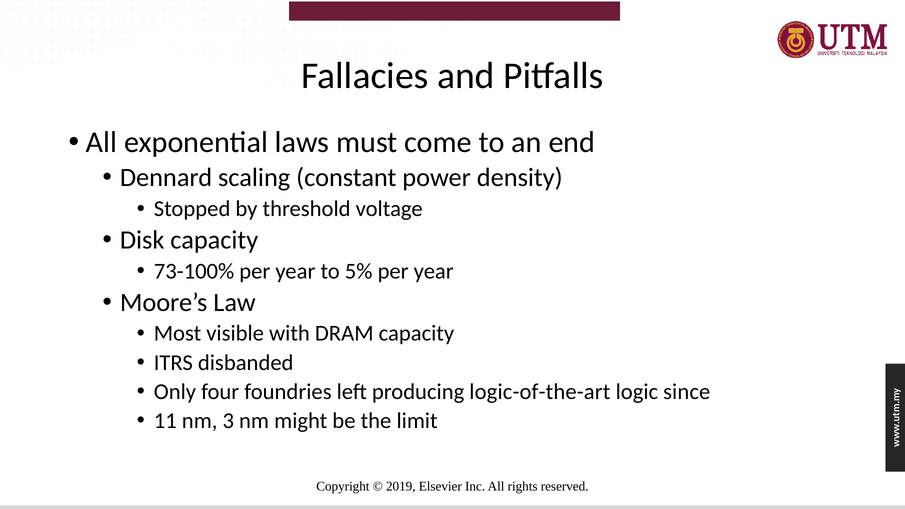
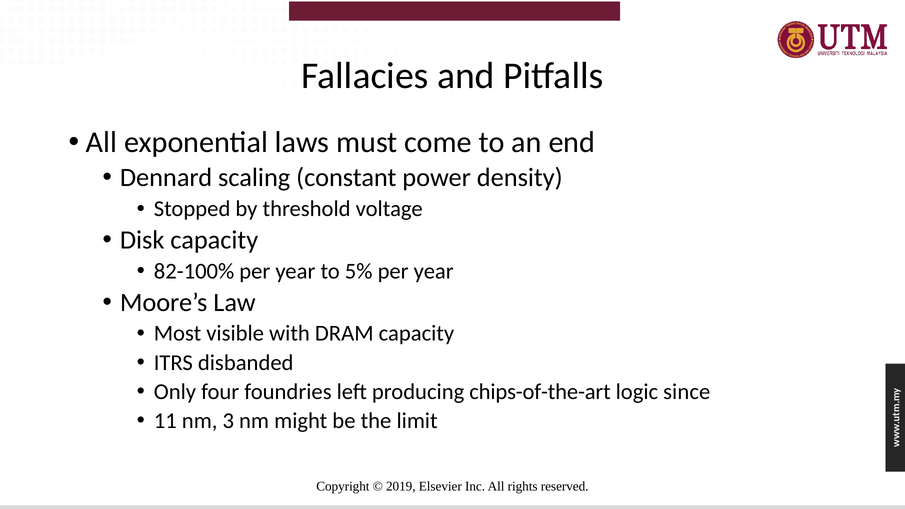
73-100%: 73-100% -> 82-100% (194, 271)
logic-of-the-art: logic-of-the-art -> chips-of-the-art (540, 392)
